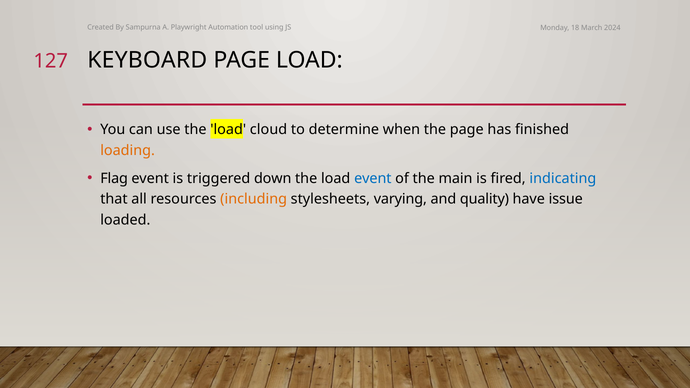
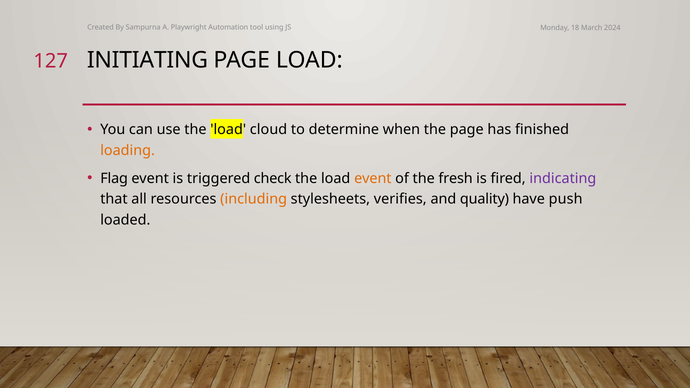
KEYBOARD: KEYBOARD -> INITIATING (147, 60)
down: down -> check (273, 178)
event colour: blue -> orange (373, 178)
main: main -> fresh (456, 178)
indicating colour: blue -> purple (563, 178)
varying: varying -> verifies (400, 199)
issue: issue -> push (566, 199)
